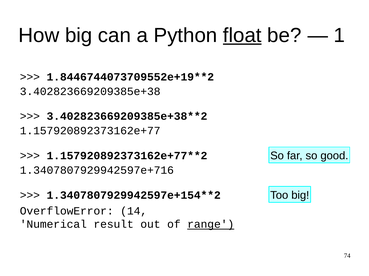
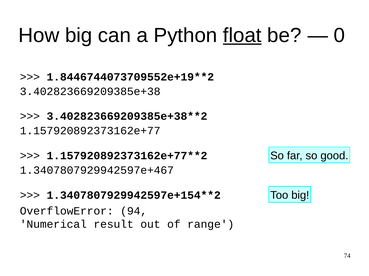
1: 1 -> 0 (339, 36)
1.3407807929942597e+716: 1.3407807929942597e+716 -> 1.3407807929942597e+467 (97, 171)
14: 14 -> 94 (134, 211)
range underline: present -> none (211, 225)
